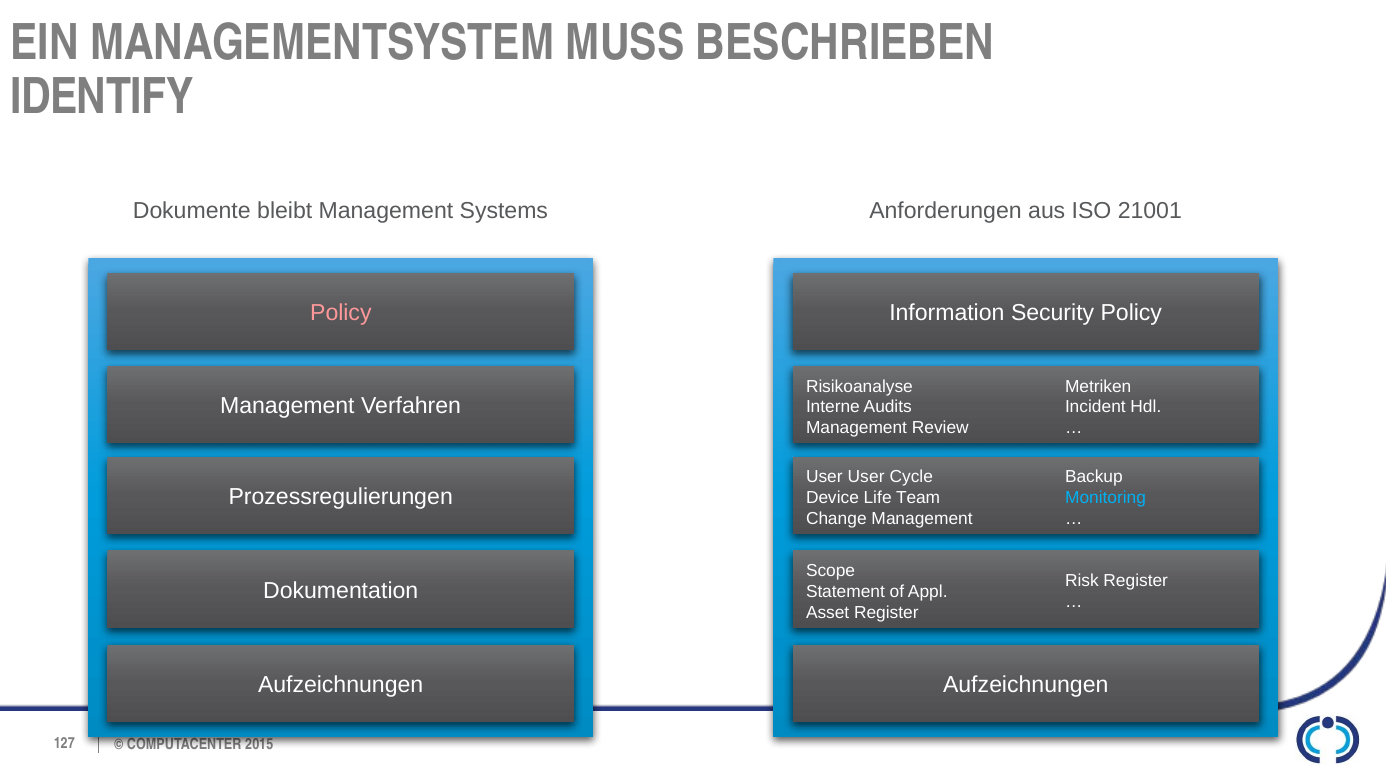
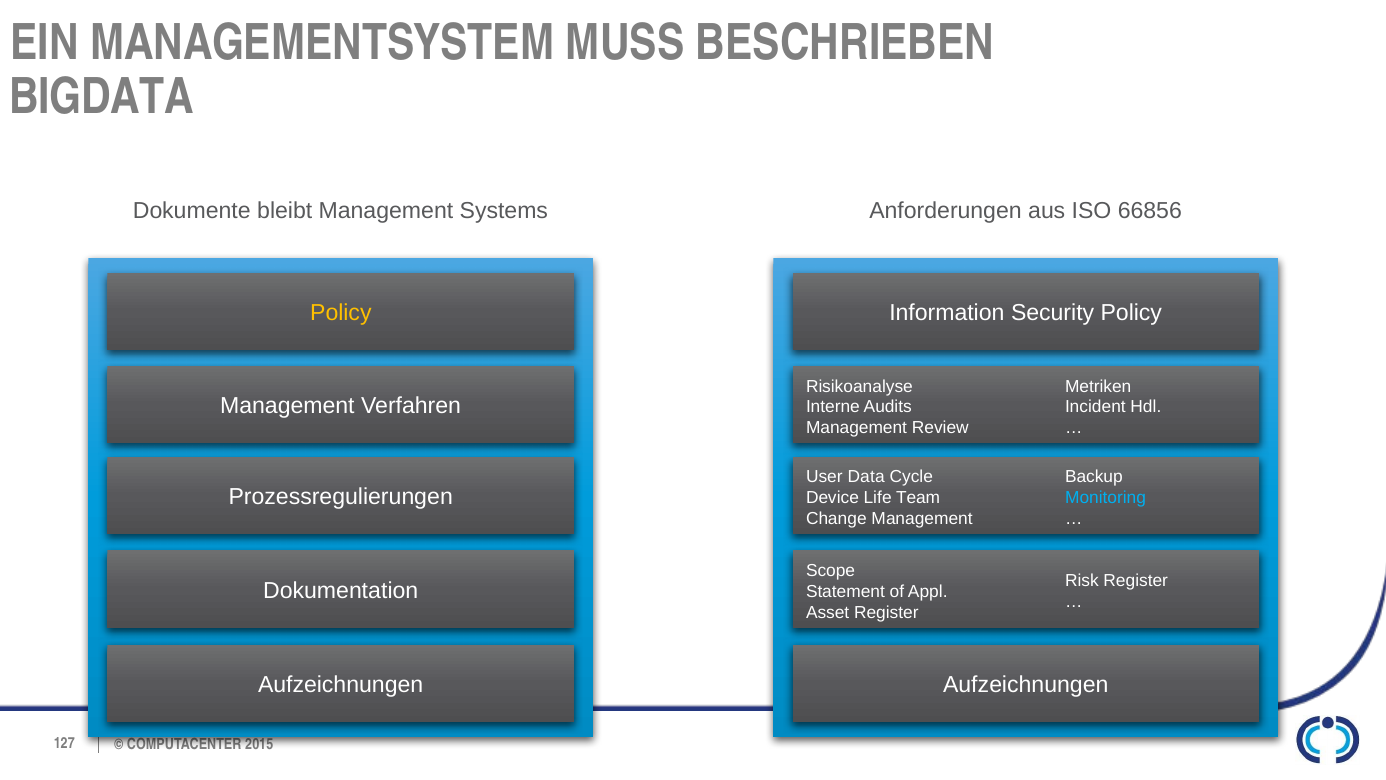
IDENTIFY: IDENTIFY -> BIGDATA (102, 97)
21001: 21001 -> 66856 (1150, 211)
Policy colour: pink -> yellow (341, 313)
User User: User -> Data (866, 477)
